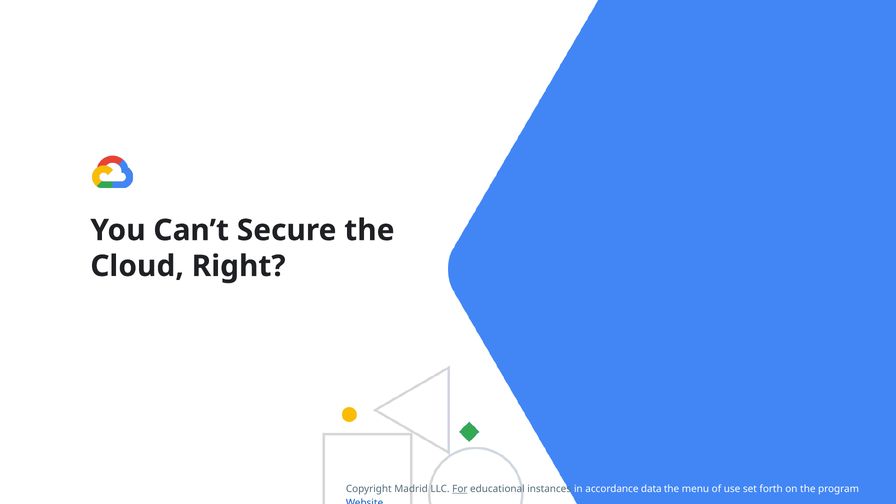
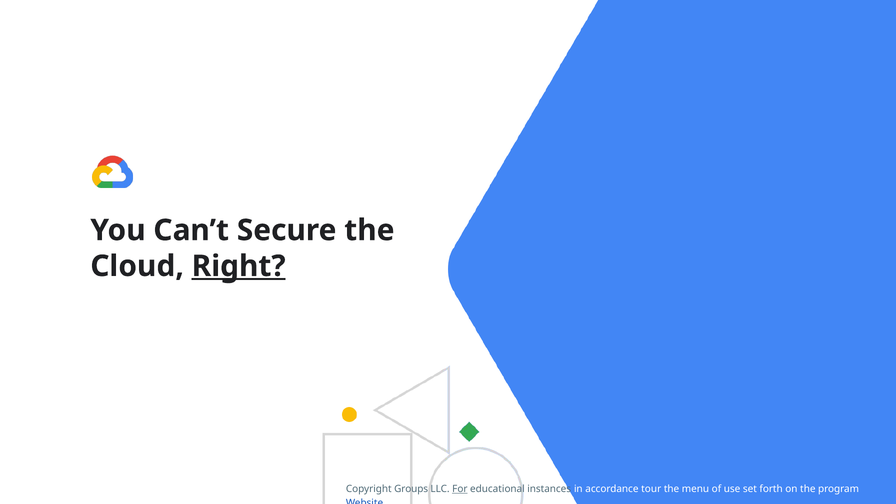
Right underline: none -> present (239, 266)
Madrid: Madrid -> Groups (411, 489)
data: data -> tour (651, 489)
